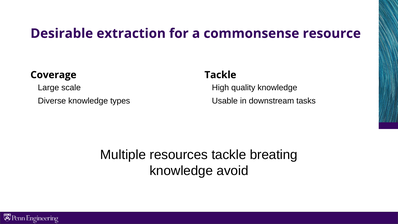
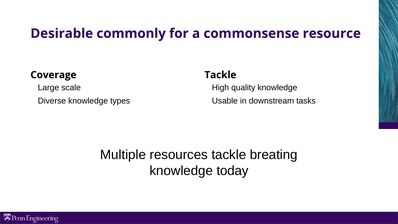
extraction: extraction -> commonly (131, 33)
avoid: avoid -> today (233, 171)
